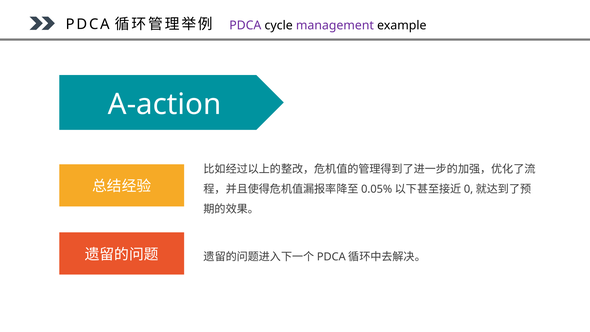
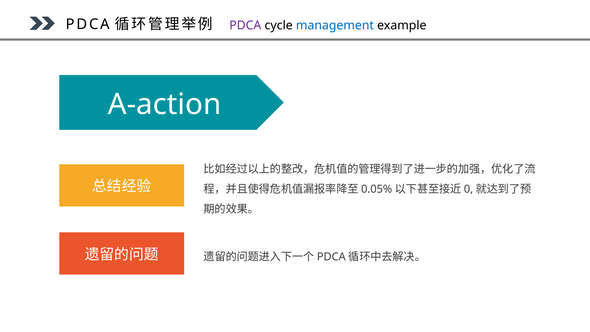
management colour: purple -> blue (335, 26)
